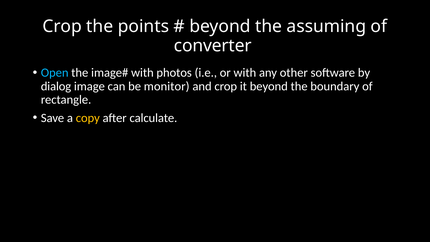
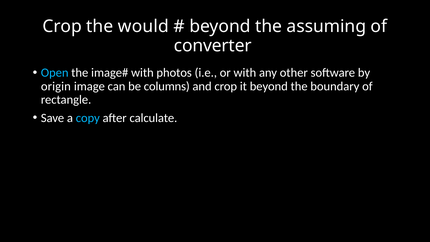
points: points -> would (143, 26)
dialog: dialog -> origin (56, 86)
monitor: monitor -> columns (167, 86)
copy colour: yellow -> light blue (88, 118)
